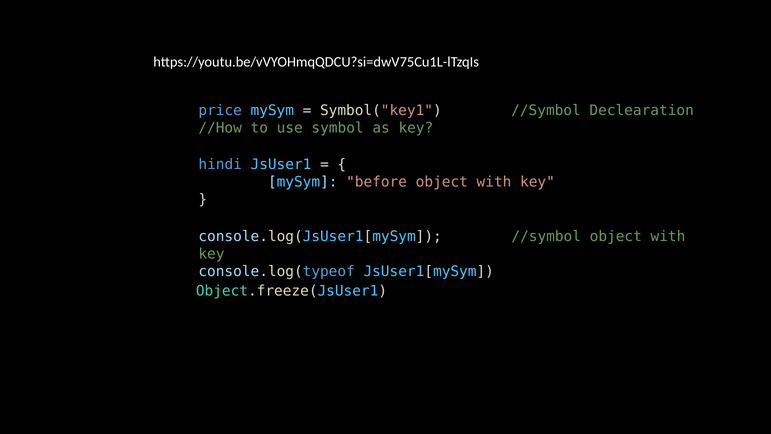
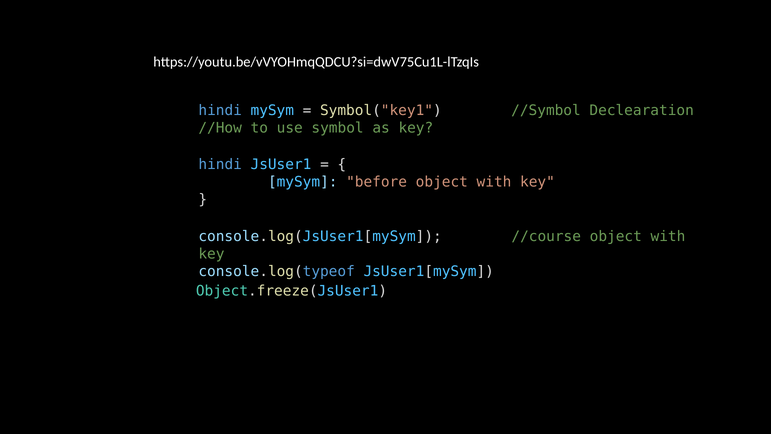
price: price -> hindi (220, 110)
console.log(JsUser1[mySym //symbol: //symbol -> //course (546, 236)
